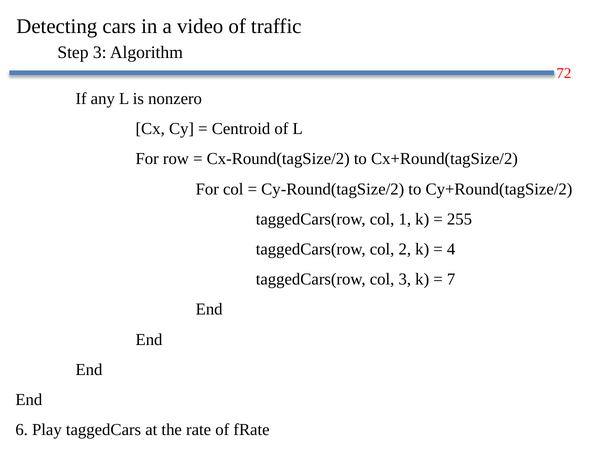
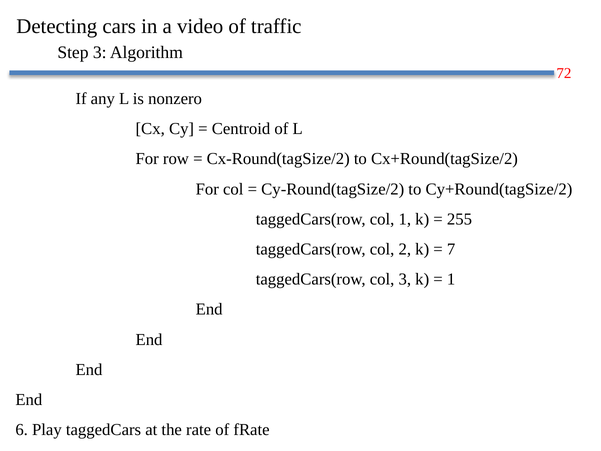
4: 4 -> 7 (451, 249)
7: 7 -> 1 (451, 279)
